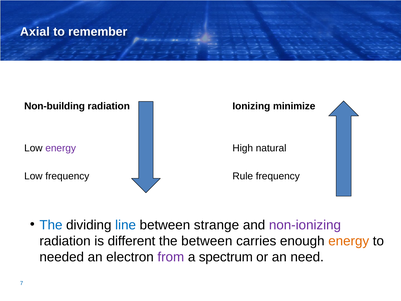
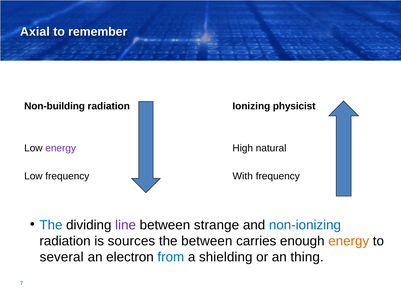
minimize: minimize -> physicist (294, 106)
Rule: Rule -> With (243, 176)
line colour: blue -> purple (126, 225)
non-ionizing colour: purple -> blue (305, 225)
different: different -> sources (131, 241)
needed: needed -> several (62, 257)
from colour: purple -> blue (171, 257)
spectrum: spectrum -> shielding (226, 257)
need: need -> thing (307, 257)
